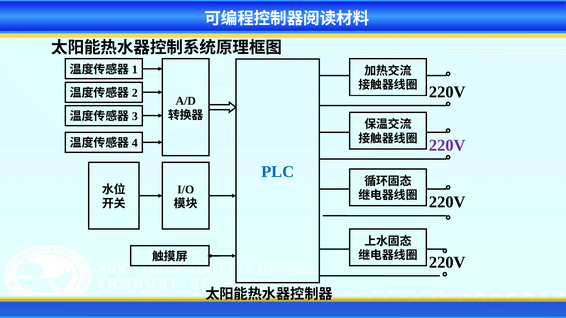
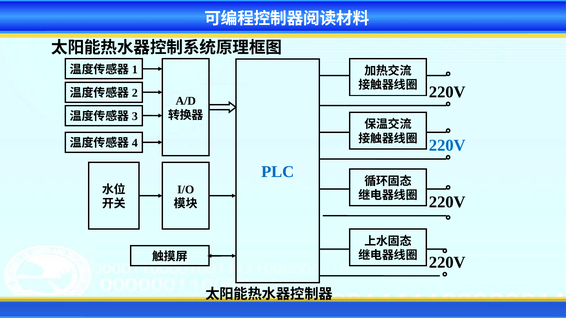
220V colour: purple -> blue (447, 146)
